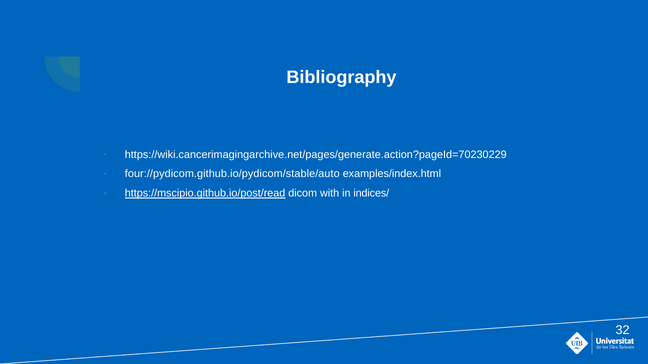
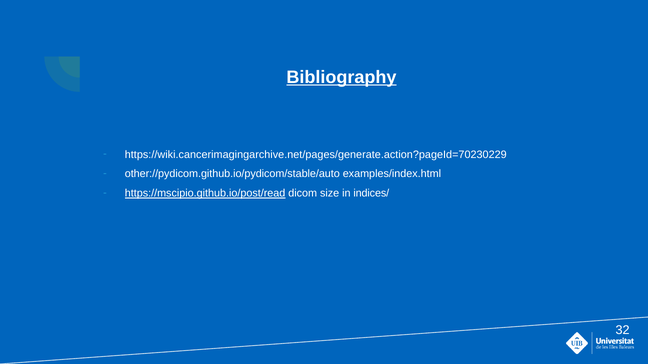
Bibliography underline: none -> present (341, 77)
four://pydicom.github.io/pydicom/stable/auto: four://pydicom.github.io/pydicom/stable/auto -> other://pydicom.github.io/pydicom/stable/auto (232, 174)
with: with -> size (330, 194)
